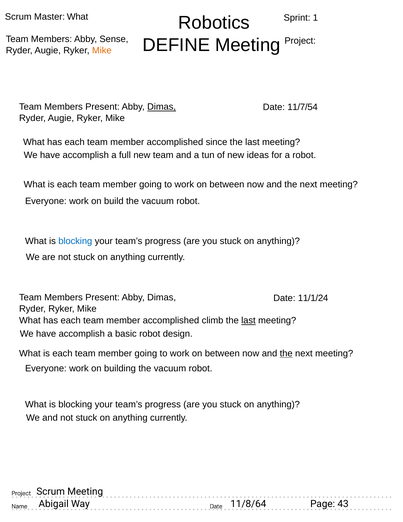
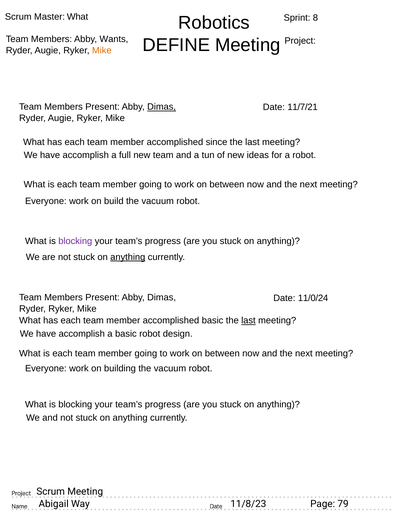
1: 1 -> 8 (315, 18)
Sense: Sense -> Wants (114, 39)
11/7/54: 11/7/54 -> 11/7/21 (303, 107)
blocking colour: blue -> purple (75, 241)
anything underline: none -> present (128, 257)
11/1/24: 11/1/24 -> 11/0/24 (313, 298)
accomplished climb: climb -> basic (213, 320)
the underline: present -> none (286, 353)
11/8/64: 11/8/64 -> 11/8/23 (248, 503)
43: 43 -> 79 (343, 503)
